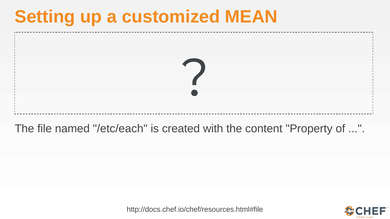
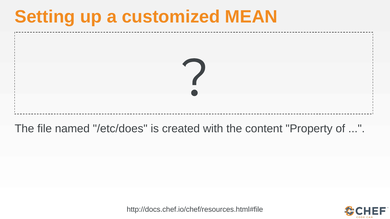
/etc/each: /etc/each -> /etc/does (120, 129)
